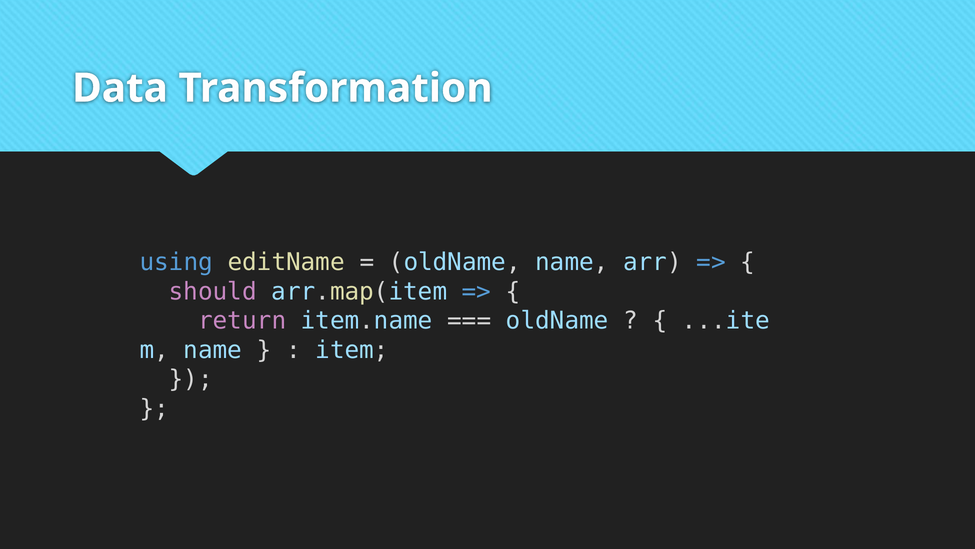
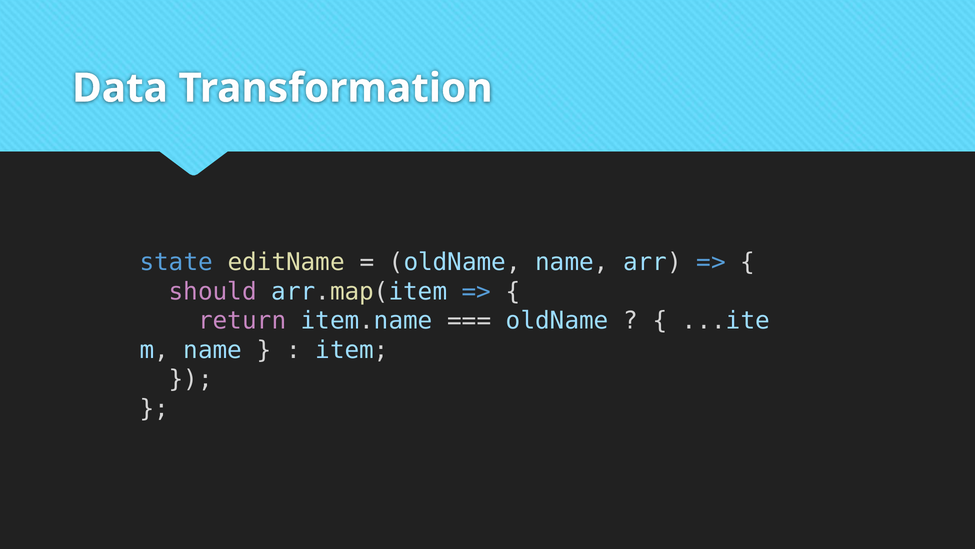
using: using -> state (176, 262)
